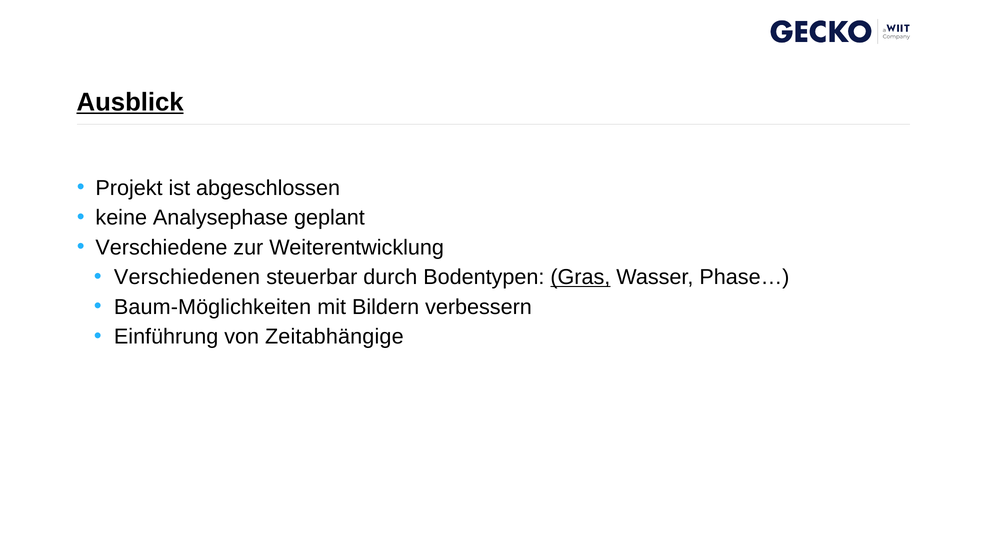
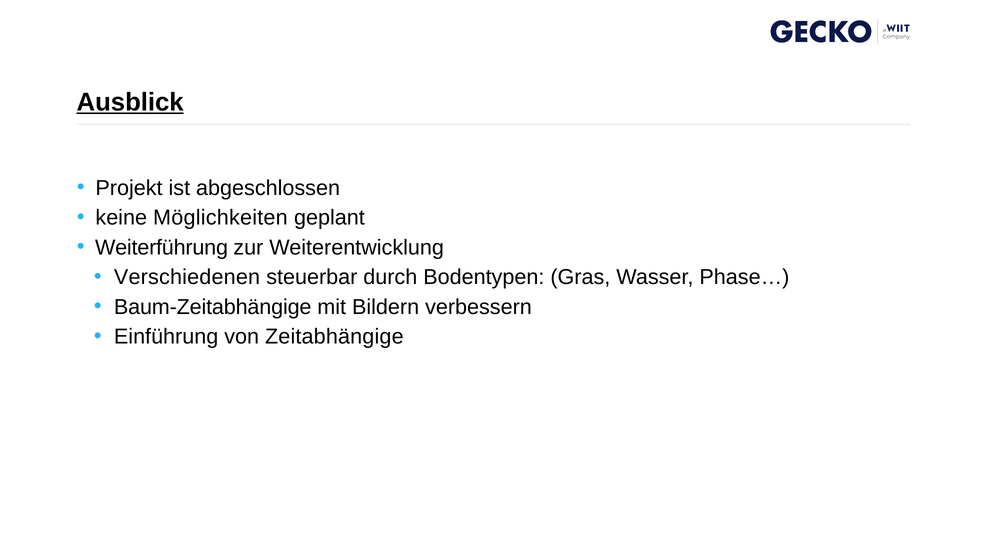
Analysephase: Analysephase -> Möglichkeiten (220, 218)
Verschiedene: Verschiedene -> Weiterführung (162, 248)
Gras underline: present -> none (580, 277)
Baum-Möglichkeiten: Baum-Möglichkeiten -> Baum-Zeitabhängige (213, 307)
